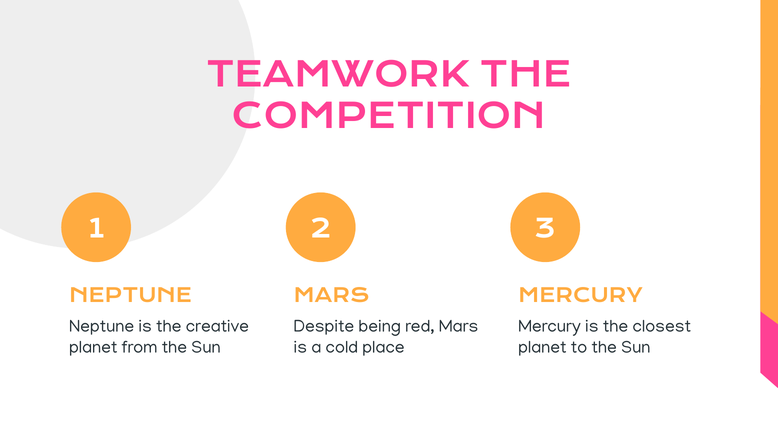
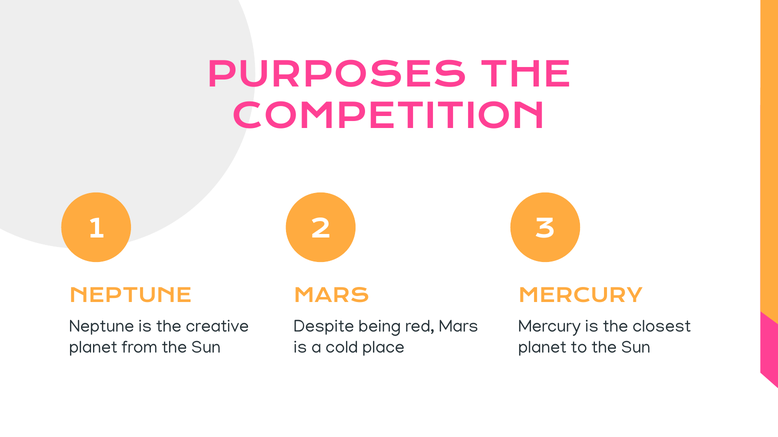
TEAMWORK: TEAMWORK -> PURPOSES (337, 75)
